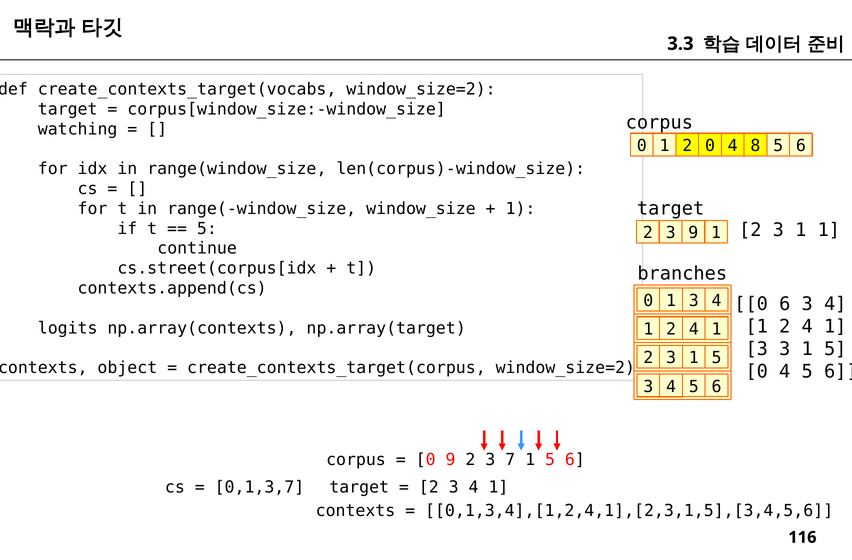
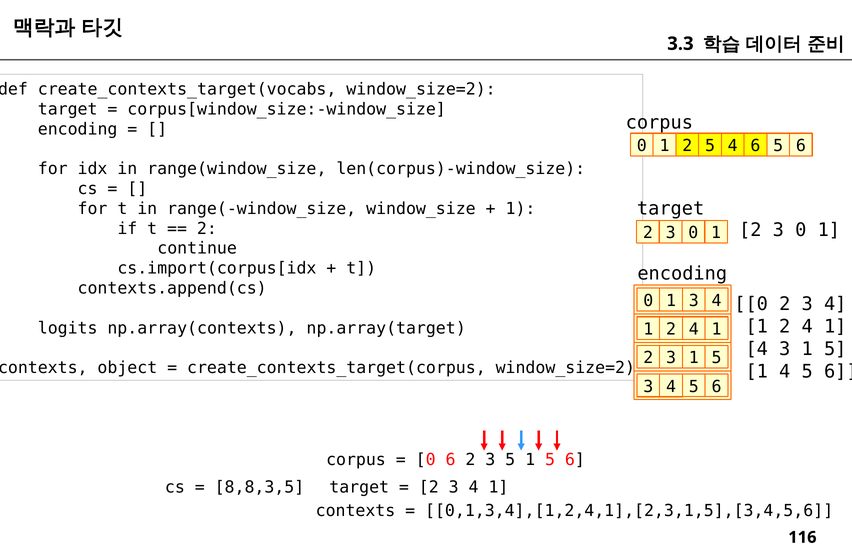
watching: watching -> encoding (78, 129)
2 0: 0 -> 5 (710, 146)
4 8: 8 -> 6 (755, 146)
5: 5 -> 2 (207, 228)
1: 1 -> 0 (801, 230)
9: 9 -> 0 (693, 233)
cs.street(corpus[idx: cs.street(corpus[idx -> cs.import(corpus[idx (217, 268)
branches: branches -> encoding (682, 273)
0 6: 6 -> 2 (785, 304)
3: 3 -> 4 (757, 349)
0: 0 -> 1 (757, 371)
0 9: 9 -> 6 (451, 460)
3 7: 7 -> 5 (510, 460)
0,1,3,7: 0,1,3,7 -> 8,8,3,5 (259, 487)
